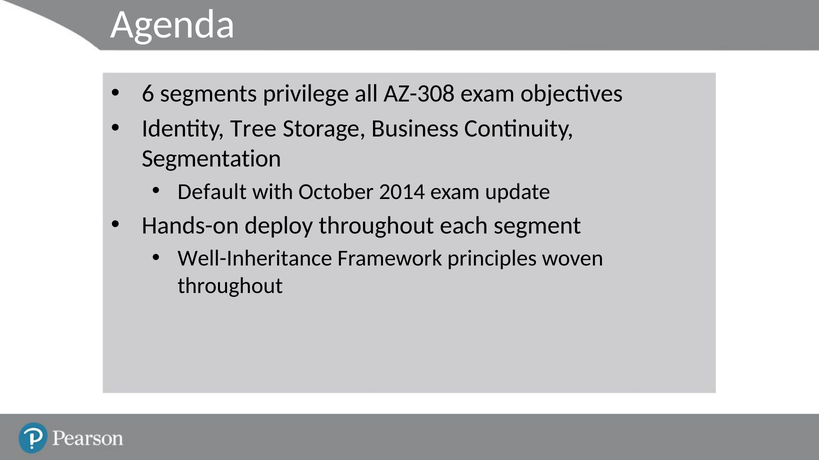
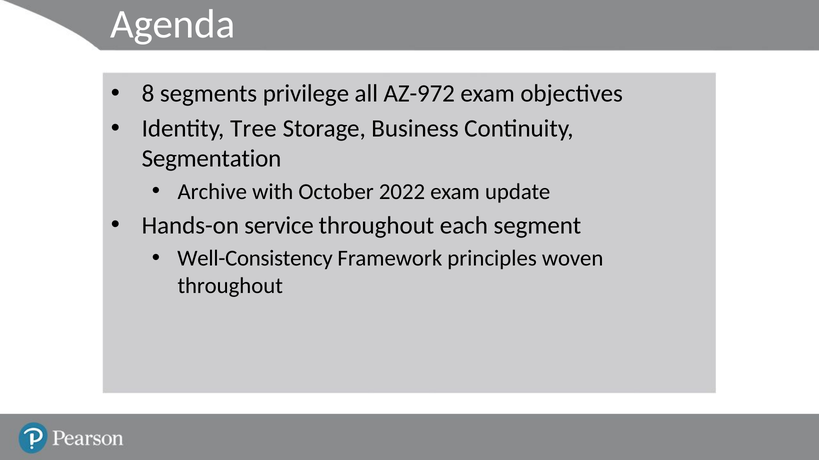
6: 6 -> 8 (148, 94)
AZ-308: AZ-308 -> AZ-972 (419, 94)
Default: Default -> Archive (212, 192)
2014: 2014 -> 2022 (402, 192)
deploy: deploy -> service (279, 226)
Well-Inheritance: Well-Inheritance -> Well-Consistency (255, 259)
